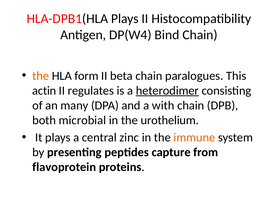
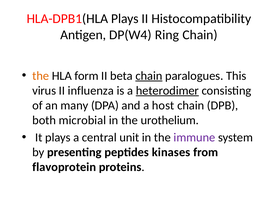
Bind: Bind -> Ring (167, 35)
chain underline: none -> present (149, 76)
actin: actin -> virus (44, 91)
regulates: regulates -> influenza (91, 91)
with: with -> host (163, 106)
zinc: zinc -> unit (129, 138)
immune colour: orange -> purple (194, 138)
capture: capture -> kinases (171, 153)
